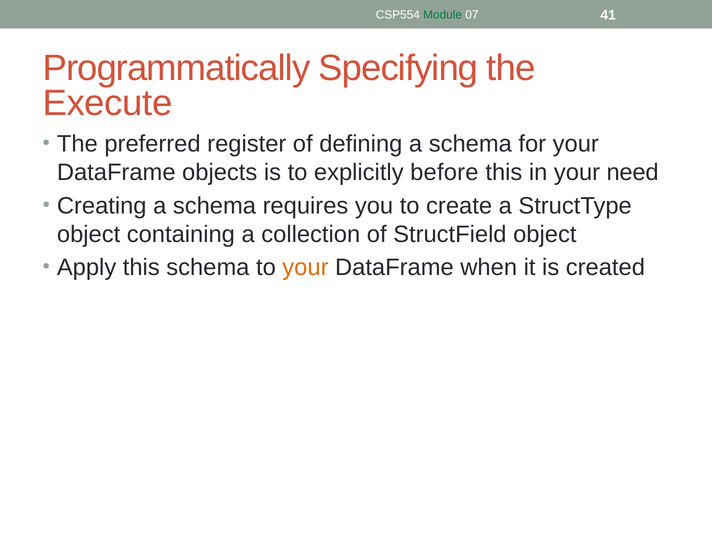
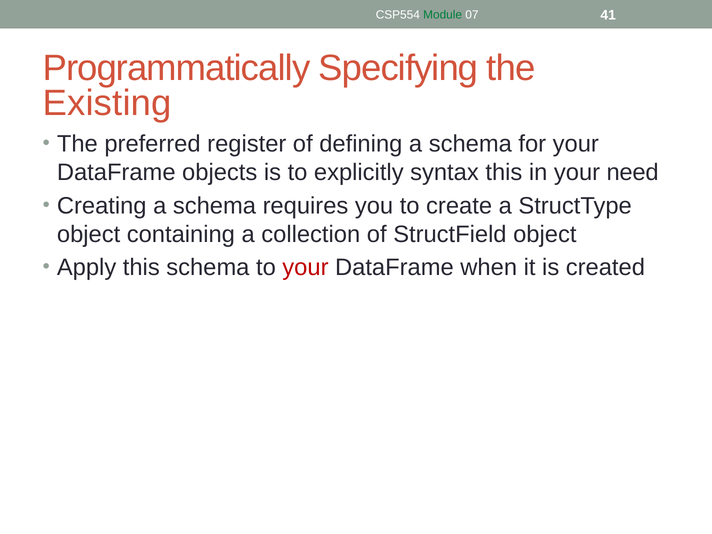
Execute: Execute -> Existing (107, 103)
before: before -> syntax (444, 173)
your colour: orange -> red (305, 267)
